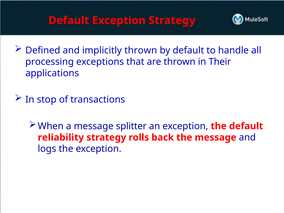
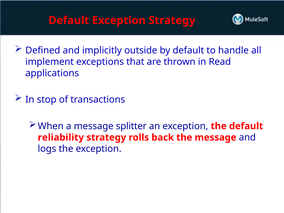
implicitly thrown: thrown -> outside (141, 50)
processing: processing -> implement (50, 62)
Their: Their -> Read (220, 62)
